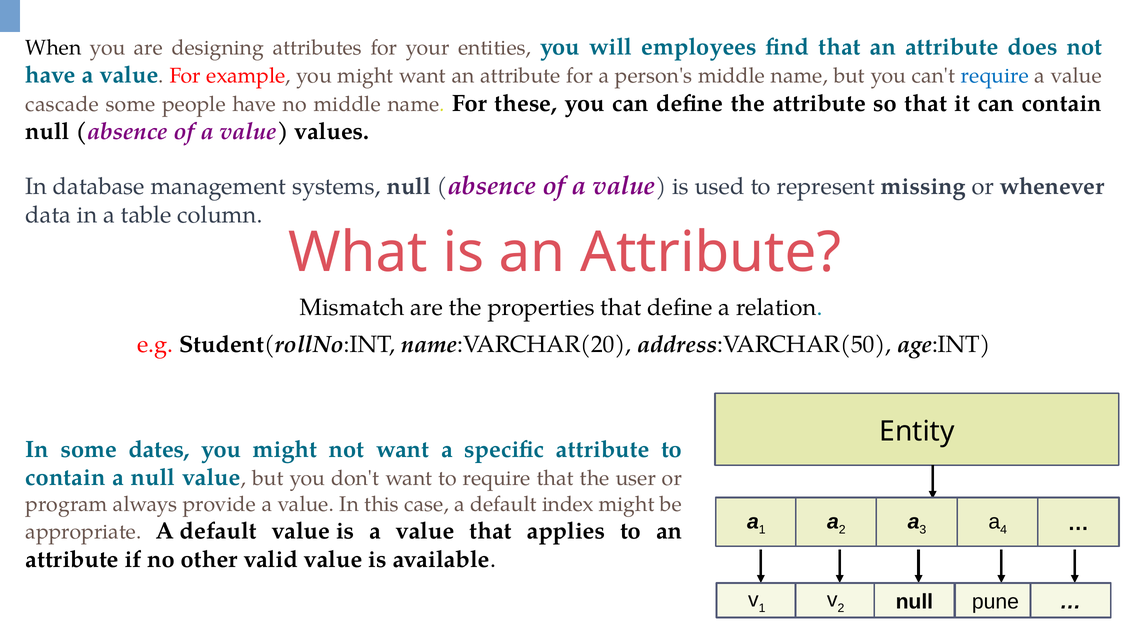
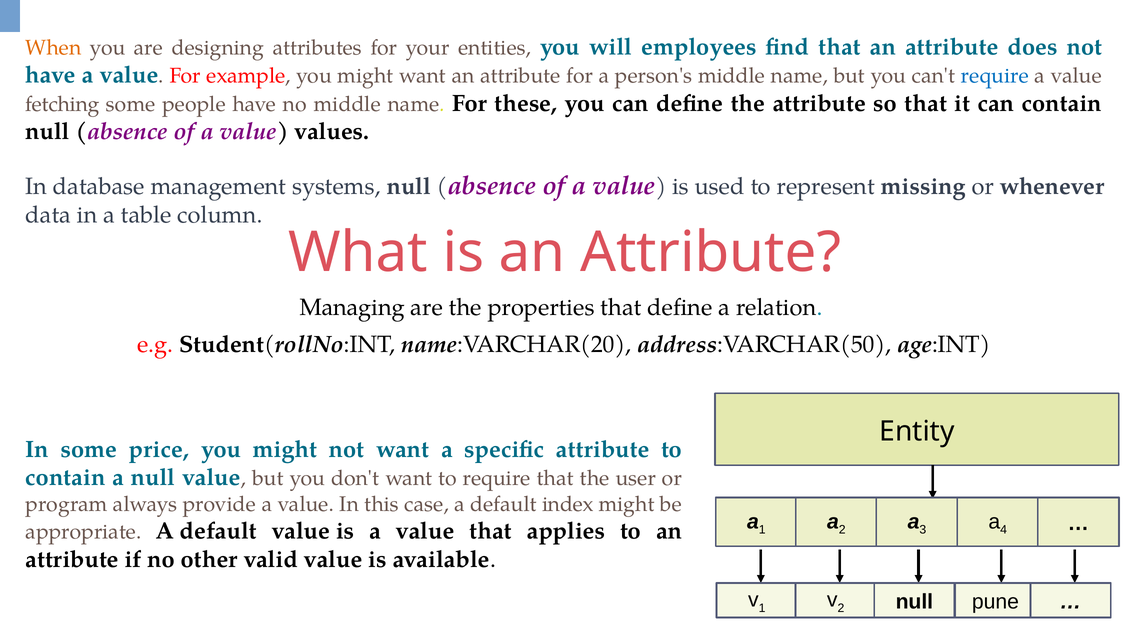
When colour: black -> orange (53, 48)
cascade: cascade -> fetching (62, 104)
Mismatch: Mismatch -> Managing (352, 308)
dates: dates -> price (159, 450)
